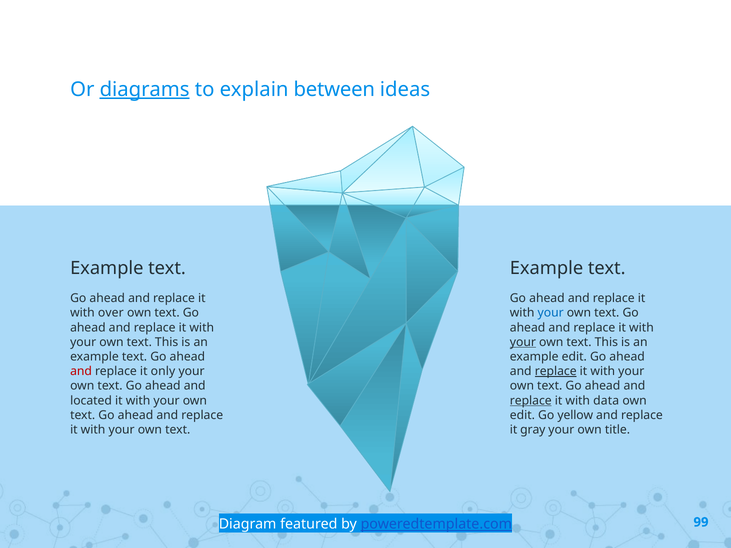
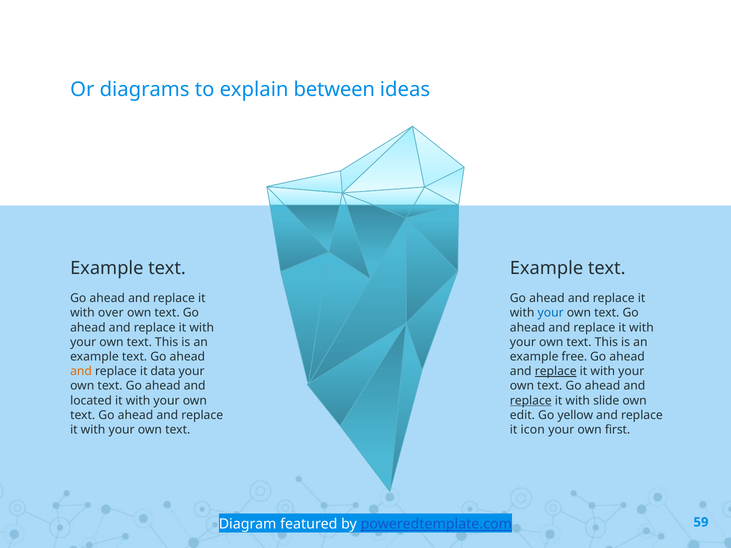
diagrams underline: present -> none (145, 90)
your underline: present -> none (523, 342)
example edit: edit -> free (574, 357)
and colour: red -> orange (81, 371)
only: only -> data (163, 371)
data: data -> slide (606, 401)
gray: gray -> icon (533, 430)
title: title -> first (618, 430)
99: 99 -> 59 (701, 522)
